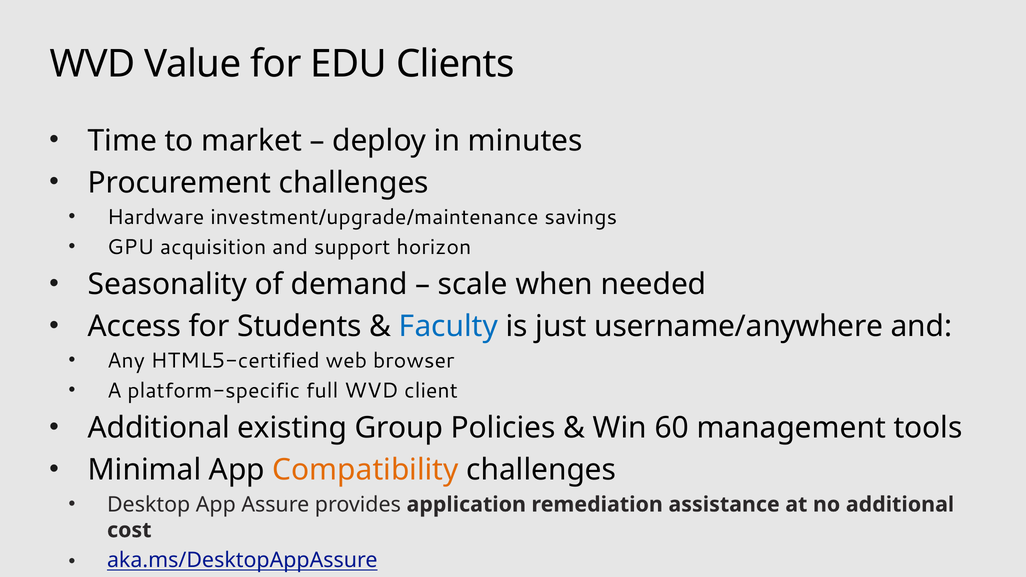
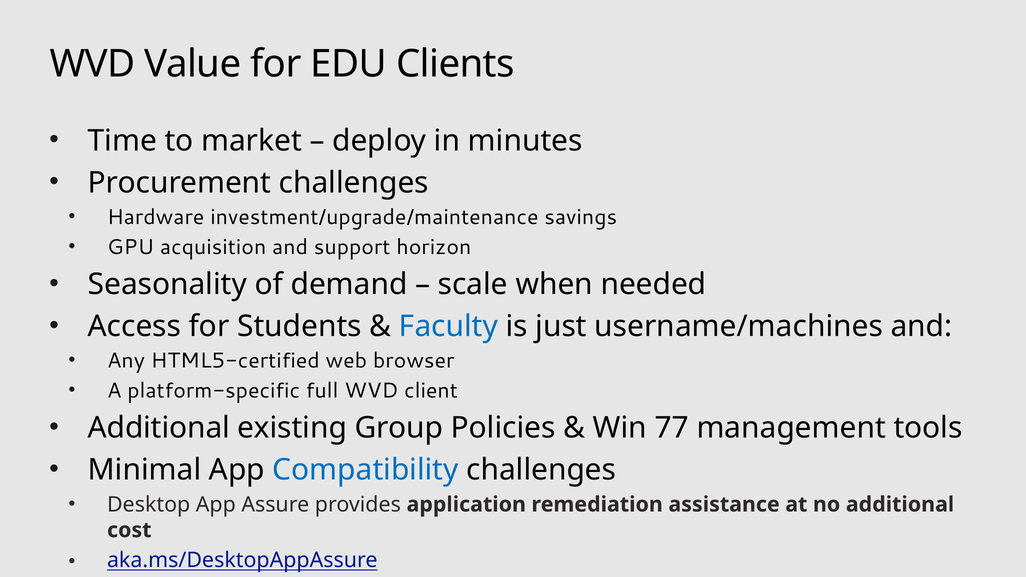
username/anywhere: username/anywhere -> username/machines (739, 326)
60: 60 -> 77 (672, 428)
Compatibility colour: orange -> blue (366, 470)
